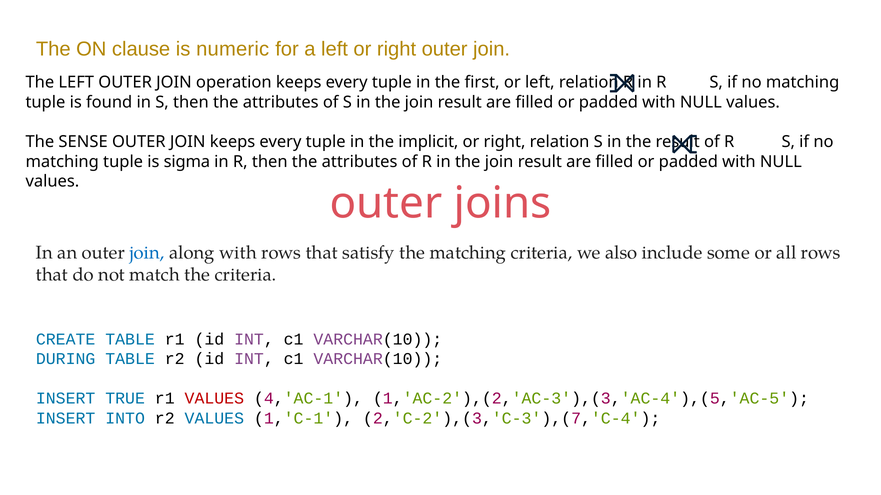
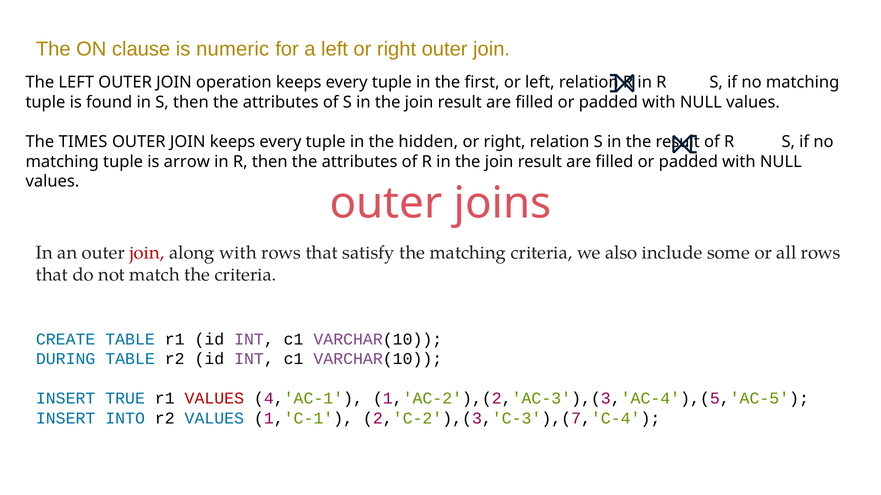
SENSE: SENSE -> TIMES (83, 142)
implicit: implicit -> hidden (428, 142)
sigma: sigma -> arrow (187, 162)
join colour: blue -> red (147, 253)
